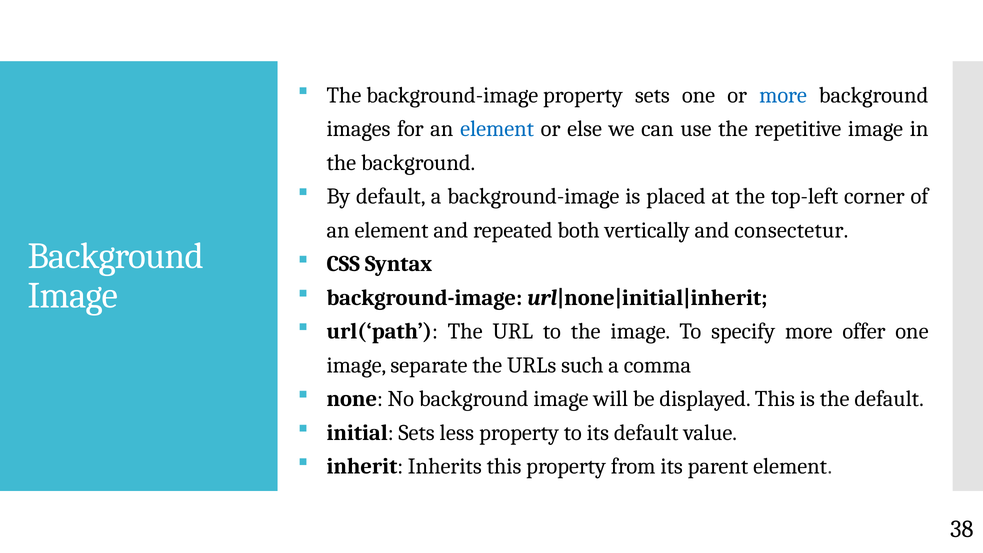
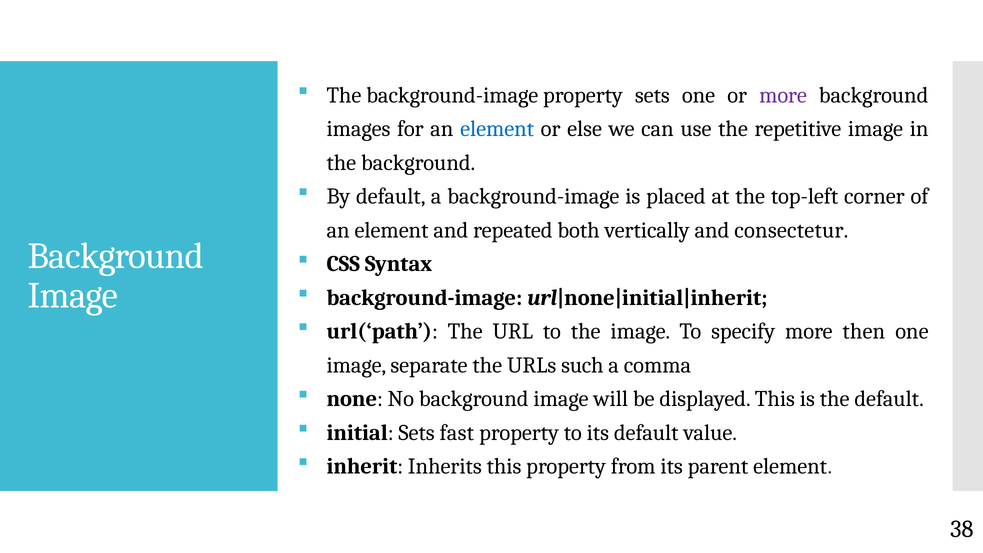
more colour: blue -> purple (783, 95)
offer: offer -> then (864, 331)
less: less -> fast (457, 433)
